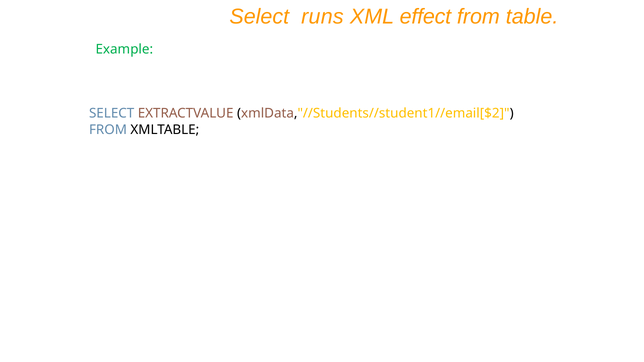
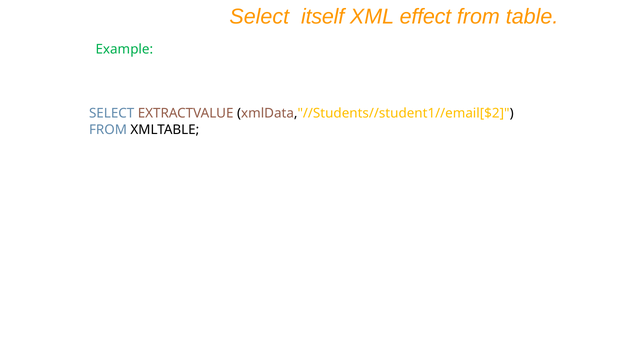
runs: runs -> itself (323, 17)
